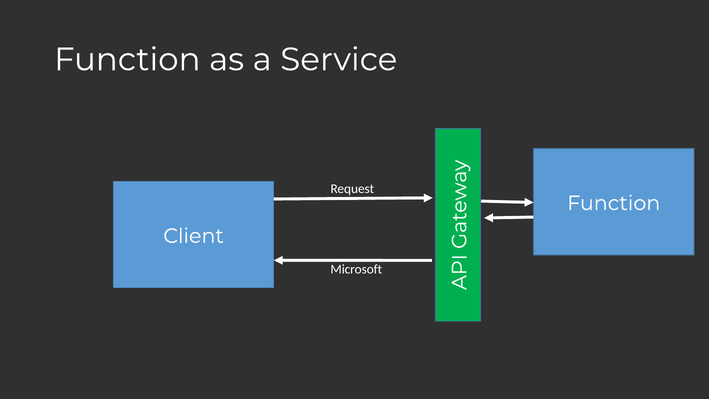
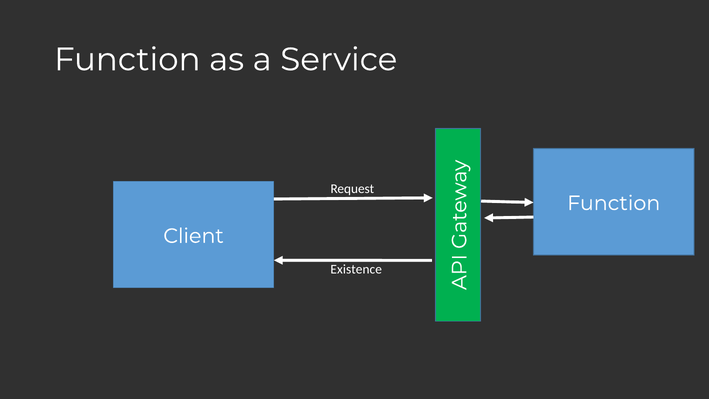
Microsoft: Microsoft -> Existence (356, 269)
